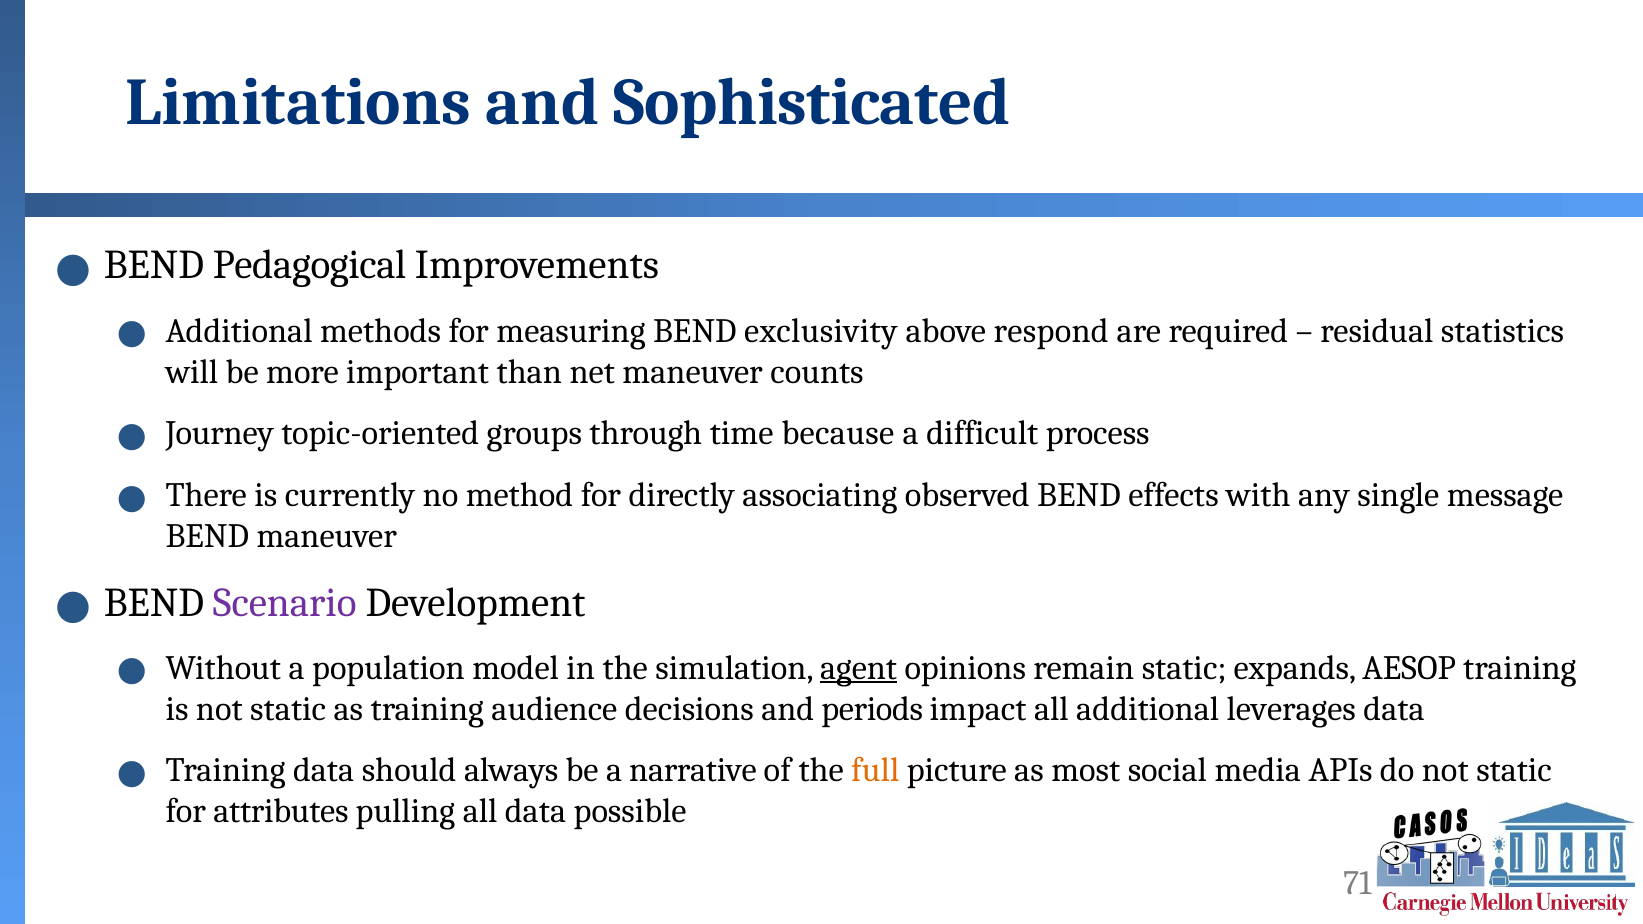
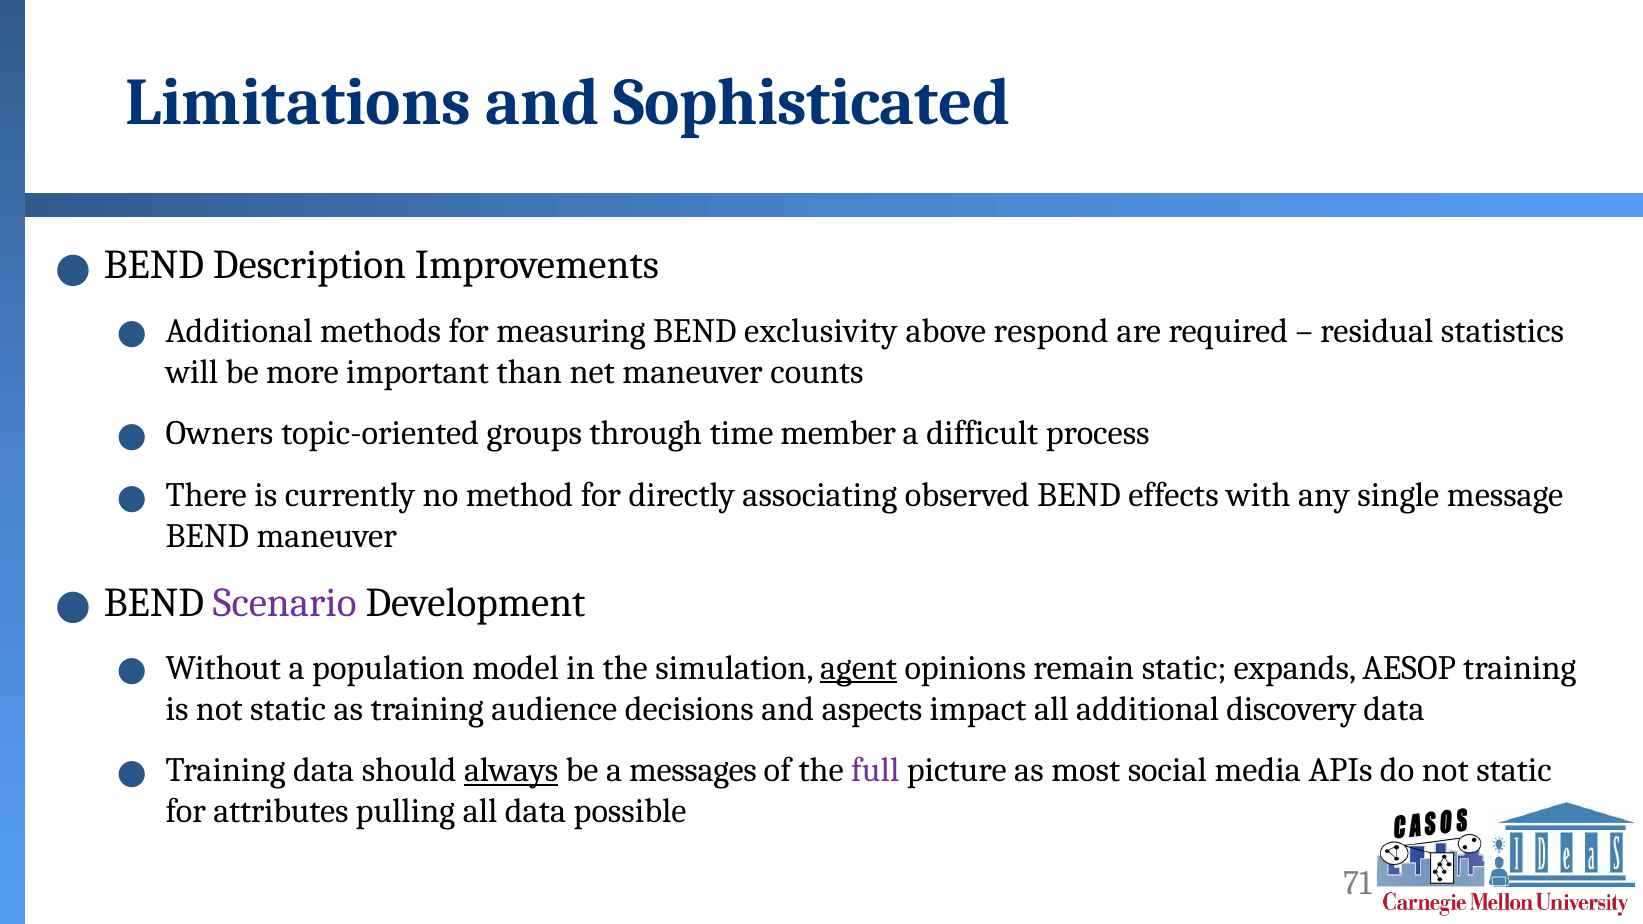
Pedagogical: Pedagogical -> Description (309, 265)
Journey: Journey -> Owners (219, 434)
because: because -> member (838, 434)
periods: periods -> aspects (872, 709)
leverages: leverages -> discovery (1291, 709)
always underline: none -> present (511, 771)
narrative: narrative -> messages (693, 771)
full colour: orange -> purple (875, 771)
